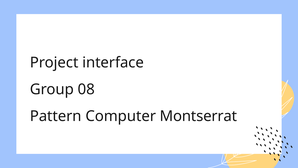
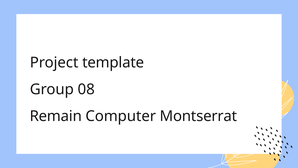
interface: interface -> template (113, 62)
Pattern: Pattern -> Remain (56, 116)
